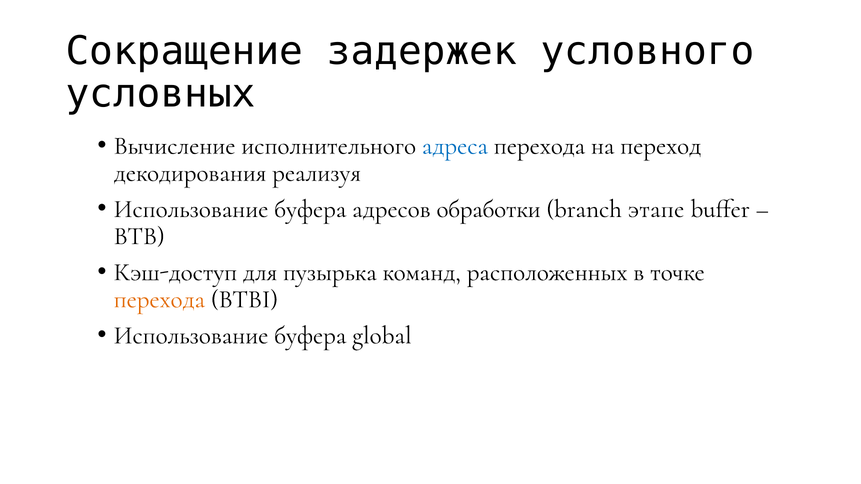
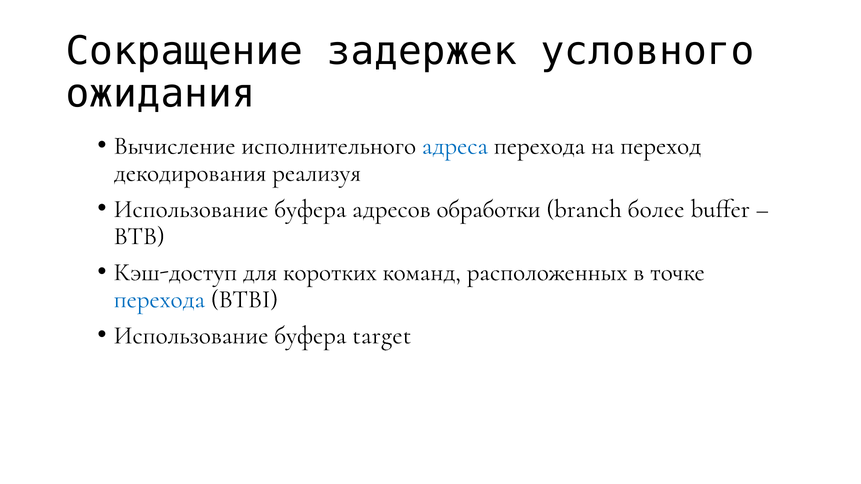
условных: условных -> ожидания (161, 94)
этапе: этапе -> более (656, 209)
пузырька: пузырька -> коротких (330, 272)
перехода colour: orange -> blue (159, 299)
global: global -> target (382, 335)
